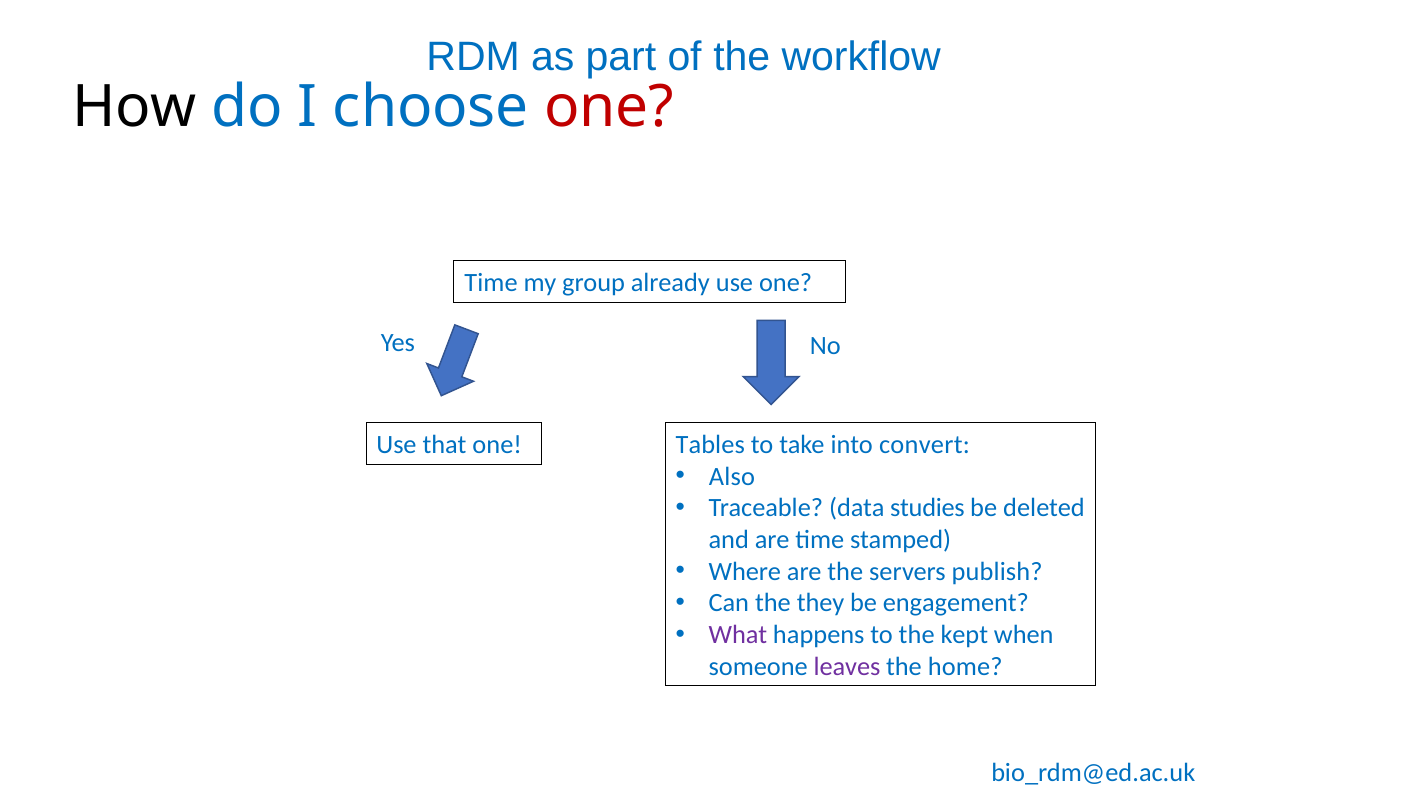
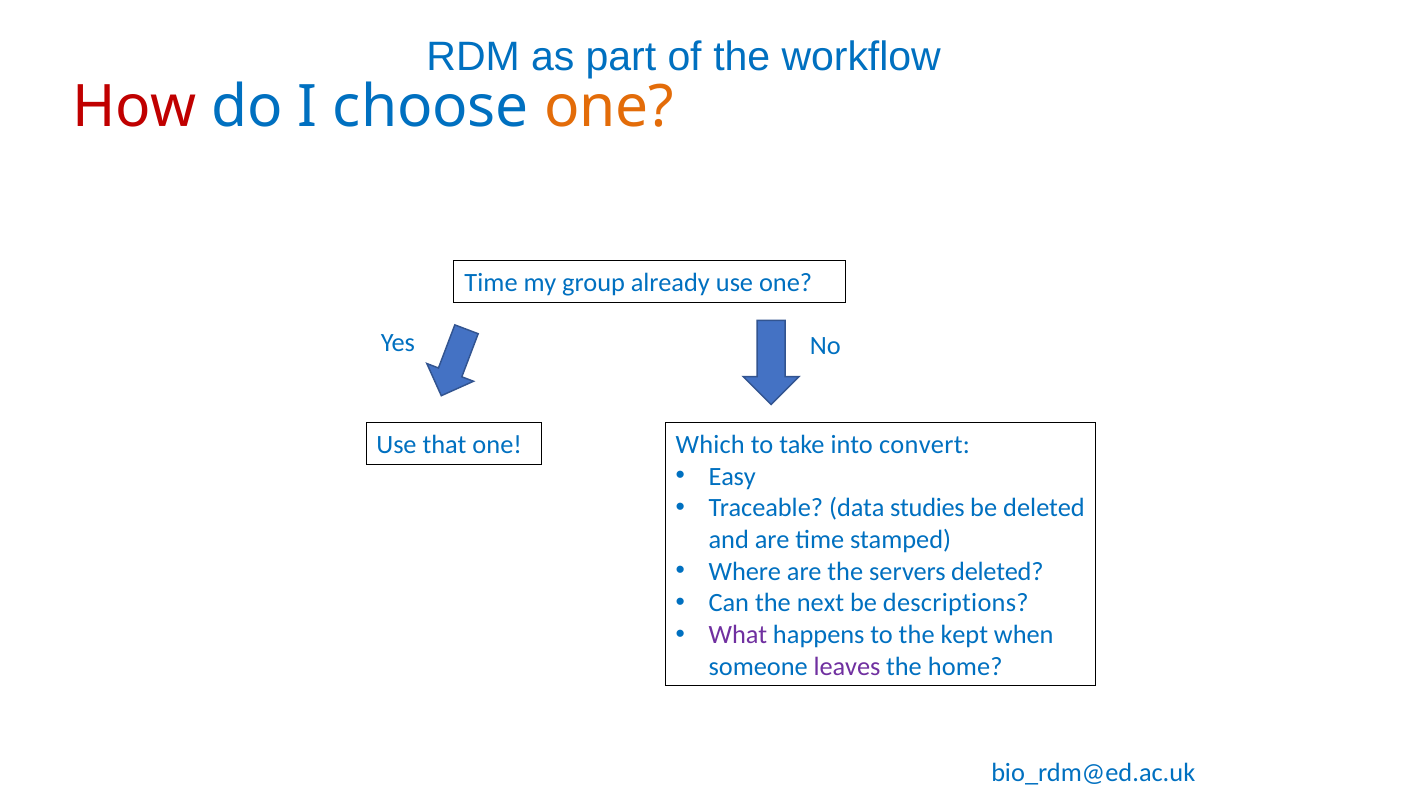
How colour: black -> red (134, 107)
one colour: red -> orange (609, 107)
Tables: Tables -> Which (710, 445)
Also: Also -> Easy (732, 477)
servers publish: publish -> deleted (997, 572)
they: they -> next (820, 603)
engagement: engagement -> descriptions (956, 603)
